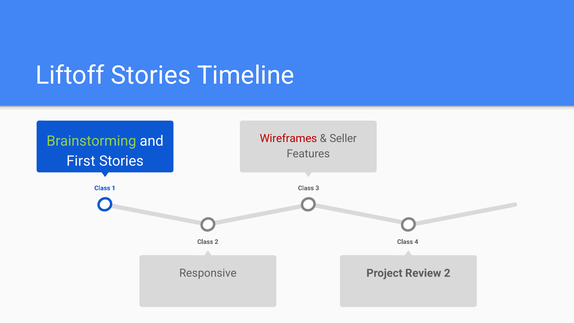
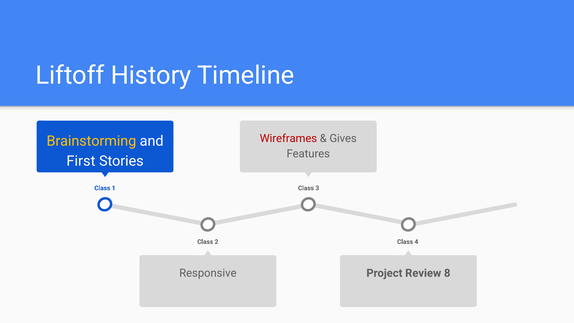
Liftoff Stories: Stories -> History (151, 75)
Seller: Seller -> Gives (343, 138)
Brainstorming colour: light green -> yellow (91, 141)
Review 2: 2 -> 8 (447, 273)
